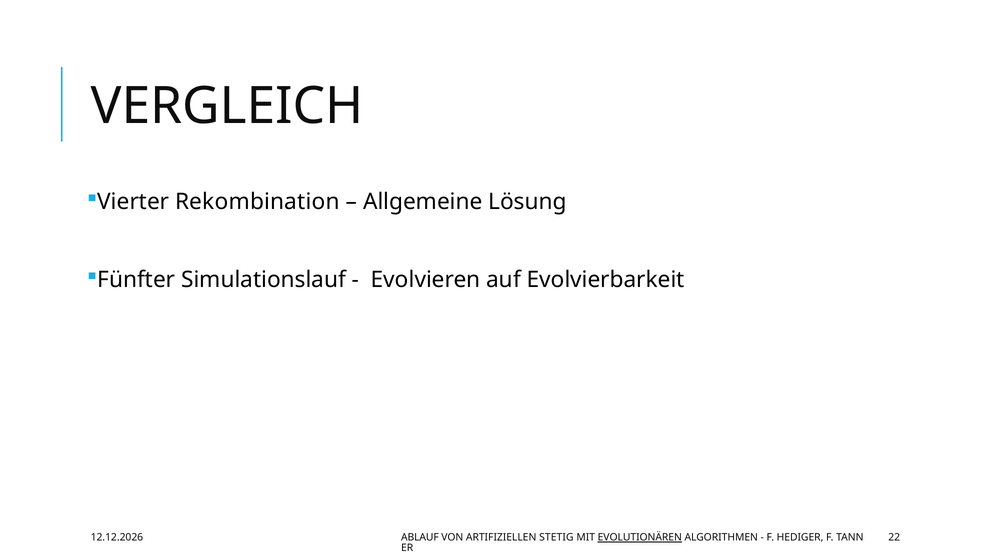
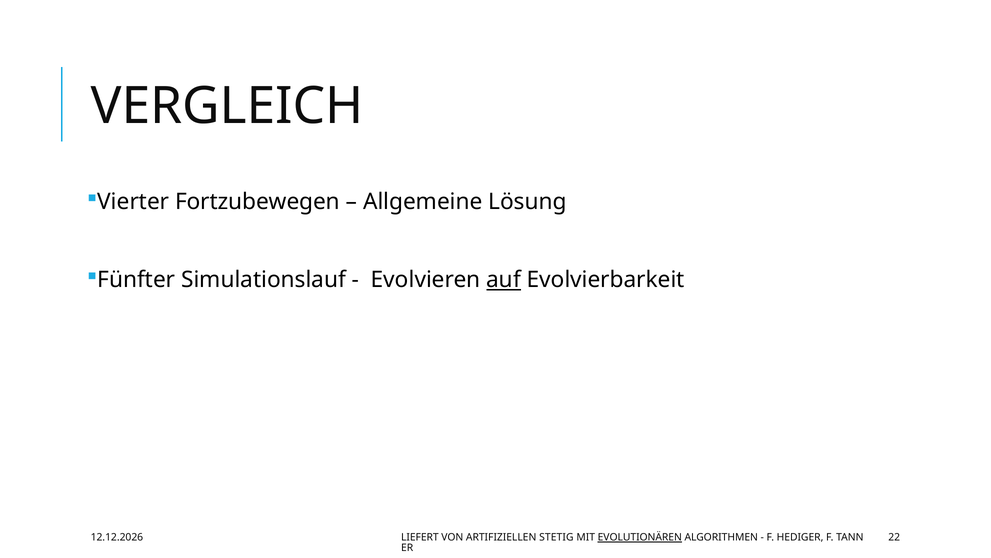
Rekombination: Rekombination -> Fortzubewegen (258, 202)
auf underline: none -> present (504, 280)
ABLAUF: ABLAUF -> LIEFERT (420, 537)
